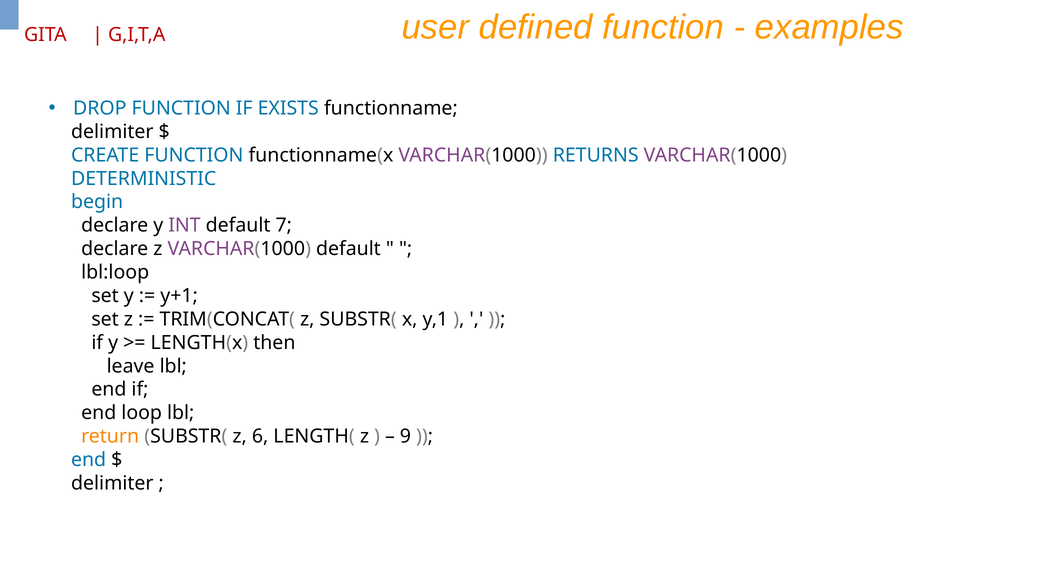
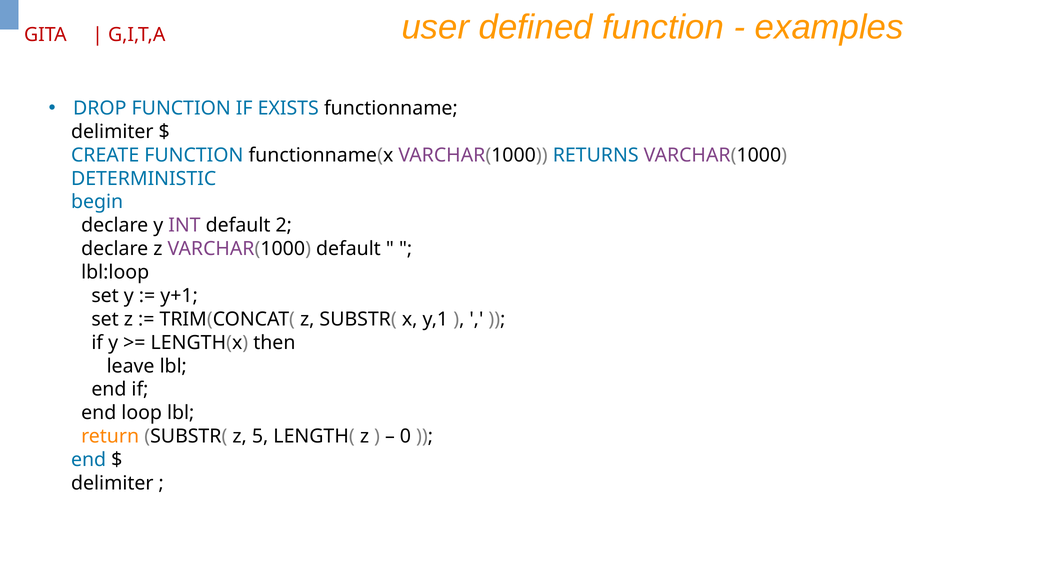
7: 7 -> 2 (284, 226)
6: 6 -> 5 (260, 437)
9: 9 -> 0 (405, 437)
